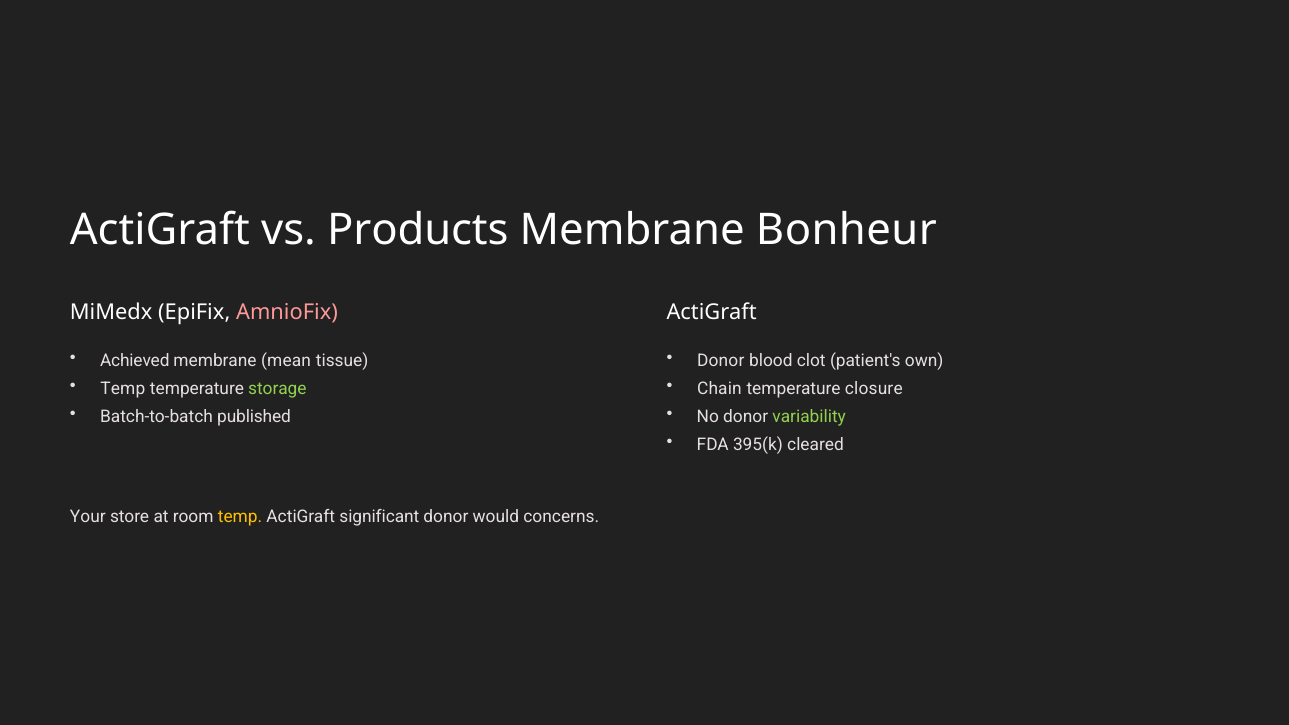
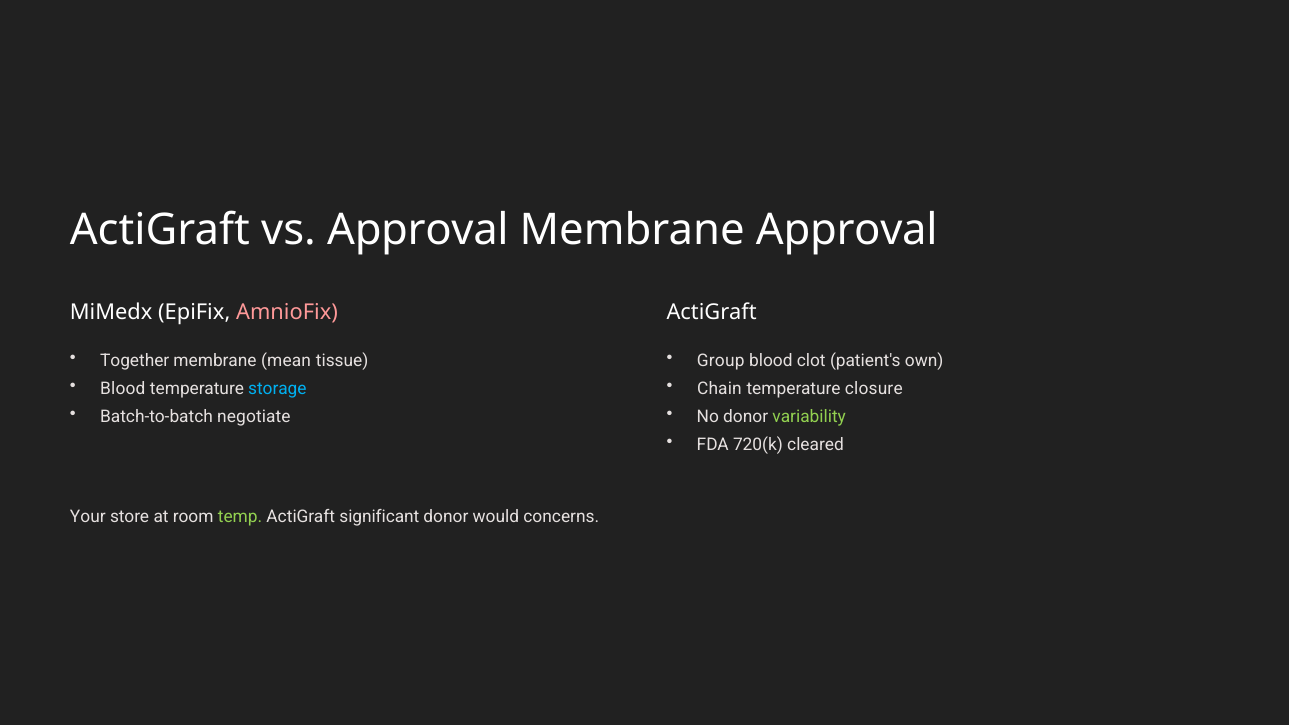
vs Products: Products -> Approval (418, 230)
Membrane Bonheur: Bonheur -> Approval (847, 230)
Achieved: Achieved -> Together (135, 361)
Donor: Donor -> Group (721, 361)
Temp: Temp -> Blood (123, 389)
storage colour: light green -> light blue (277, 389)
published: published -> negotiate (254, 417)
395(k: 395(k -> 720(k (758, 445)
temp colour: yellow -> light green (240, 517)
